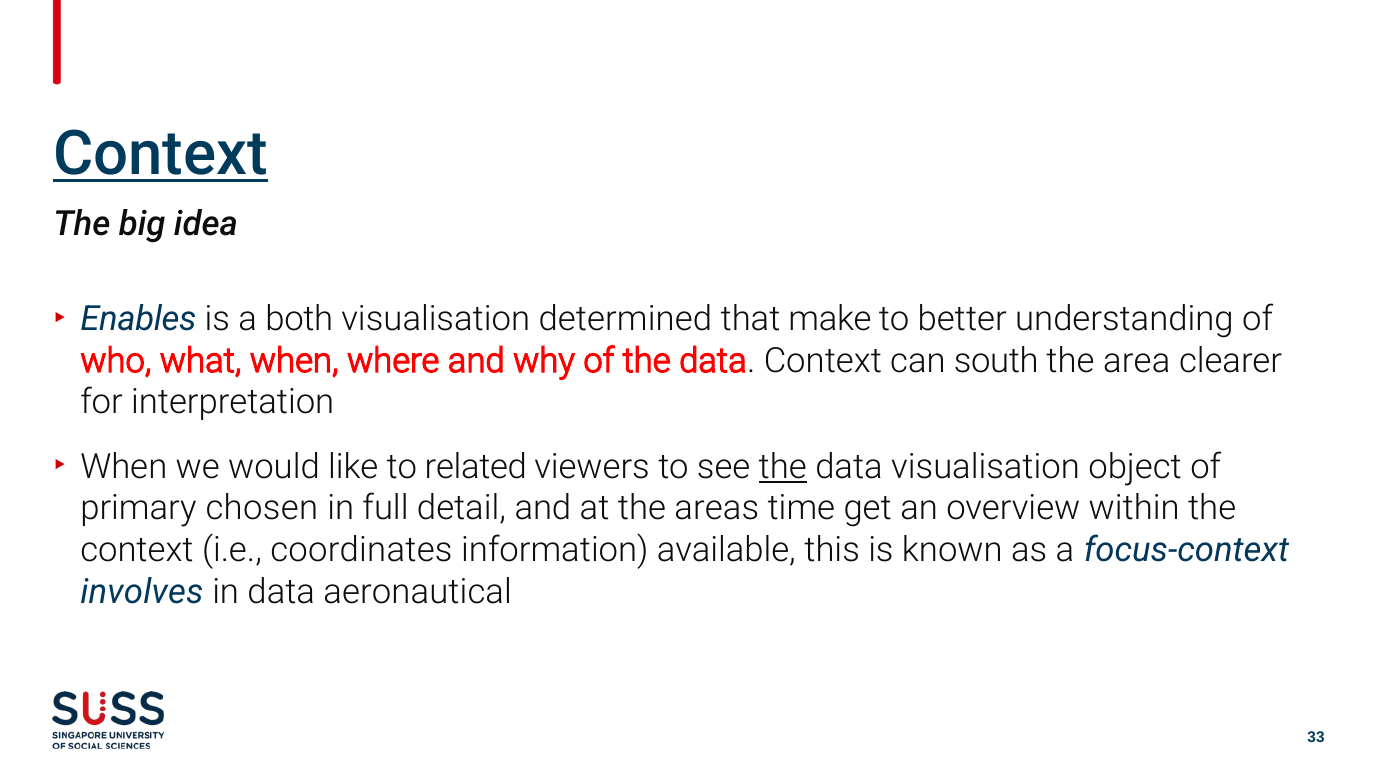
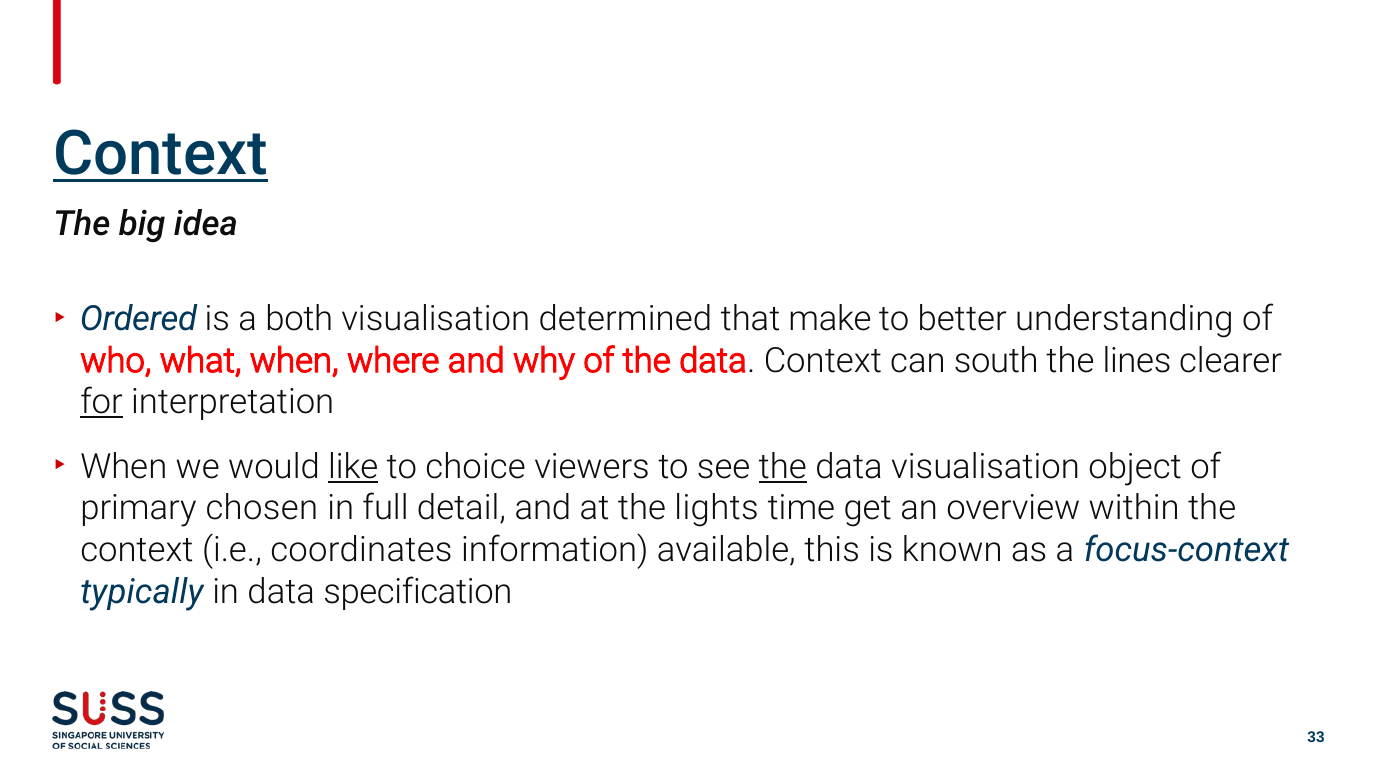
Enables: Enables -> Ordered (138, 319)
area: area -> lines (1137, 361)
for underline: none -> present (102, 402)
like underline: none -> present (353, 467)
related: related -> choice (476, 467)
areas: areas -> lights (717, 509)
involves: involves -> typically (142, 592)
aeronautical: aeronautical -> specification (418, 592)
